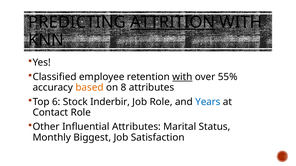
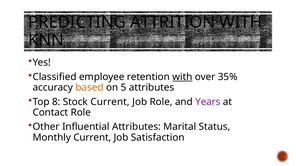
ATTRITION underline: present -> none (173, 22)
55%: 55% -> 35% (228, 77)
8: 8 -> 5 (124, 88)
6: 6 -> 8 (56, 102)
Stock Inderbir: Inderbir -> Current (110, 102)
Years colour: blue -> purple (208, 102)
Monthly Biggest: Biggest -> Current (92, 138)
